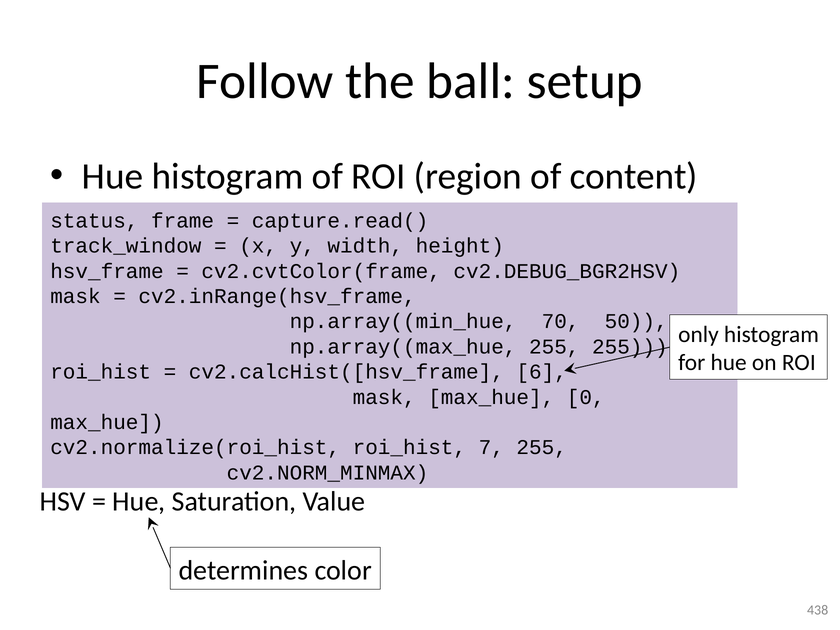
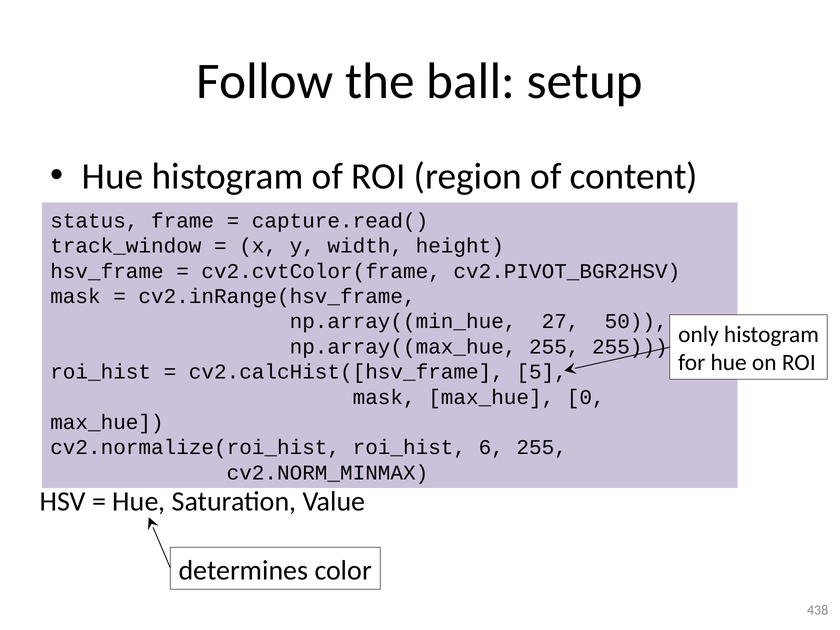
cv2.DEBUG_BGR2HSV: cv2.DEBUG_BGR2HSV -> cv2.PIVOT_BGR2HSV (567, 271)
70: 70 -> 27 (561, 322)
6: 6 -> 5 (542, 372)
7: 7 -> 6 (491, 448)
